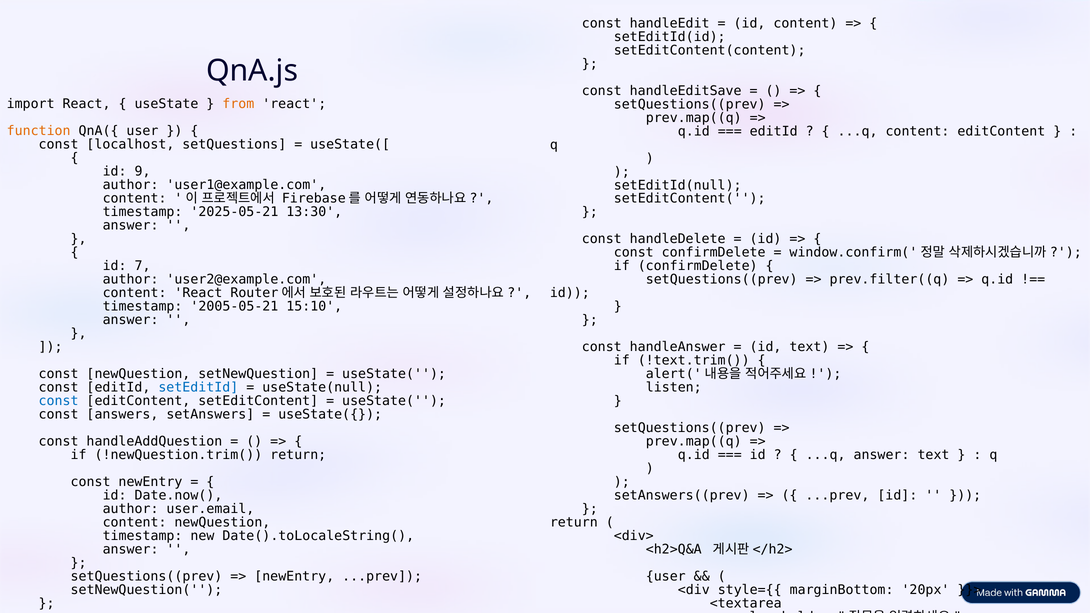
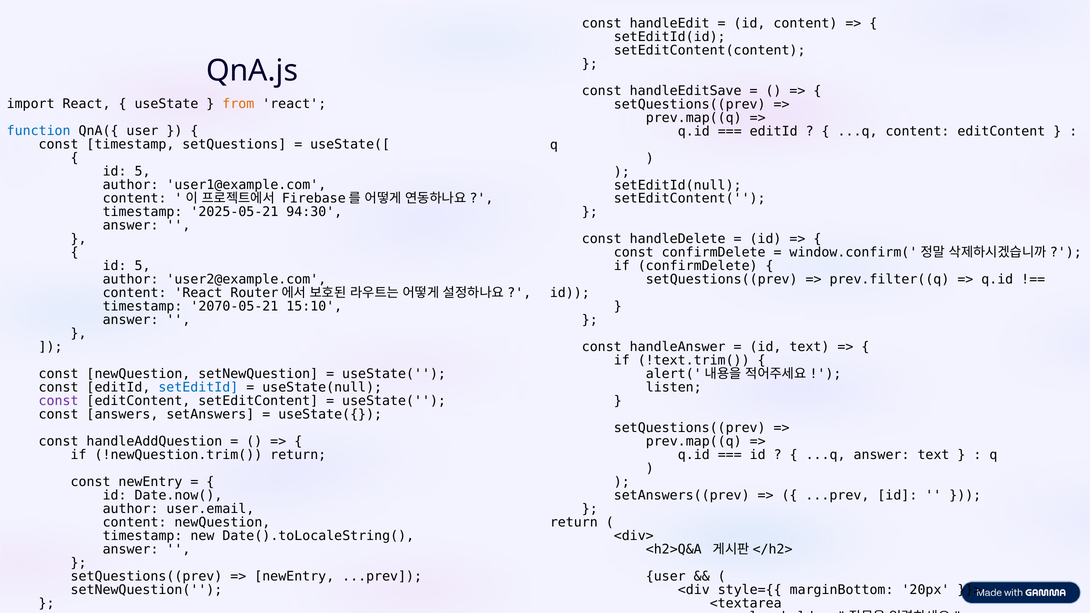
function colour: orange -> blue (39, 131)
const localhost: localhost -> timestamp (130, 145)
9: 9 -> 5 (143, 172)
13:30: 13:30 -> 94:30 (314, 212)
7: 7 -> 5 (143, 266)
2005-05-21: 2005-05-21 -> 2070-05-21 (234, 307)
const colour: blue -> purple (59, 401)
